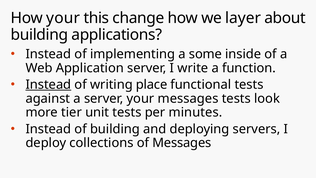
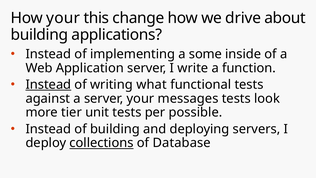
layer: layer -> drive (243, 18)
place: place -> what (151, 84)
minutes: minutes -> possible (195, 112)
collections underline: none -> present (101, 143)
of Messages: Messages -> Database (182, 143)
